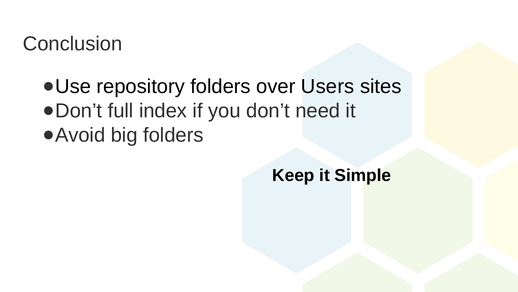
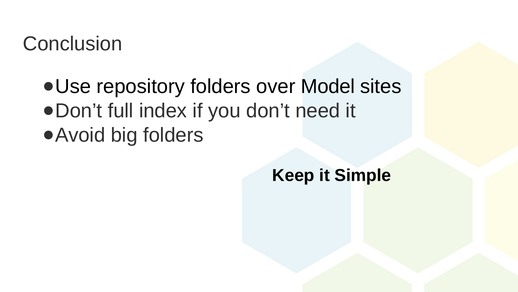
Users: Users -> Model (328, 86)
